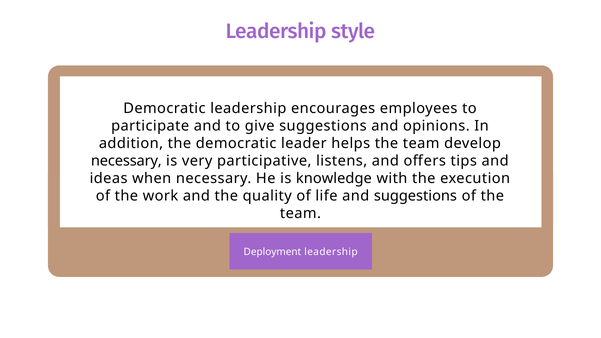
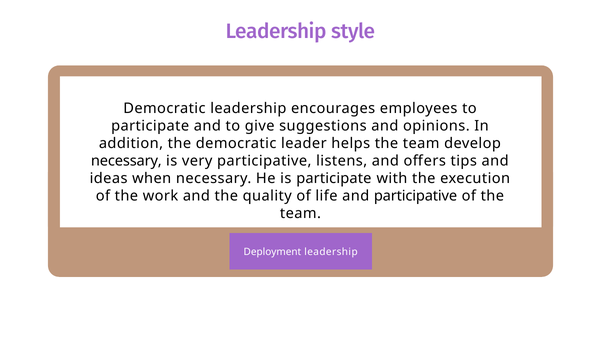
is knowledge: knowledge -> participate (334, 179)
and suggestions: suggestions -> participative (416, 196)
